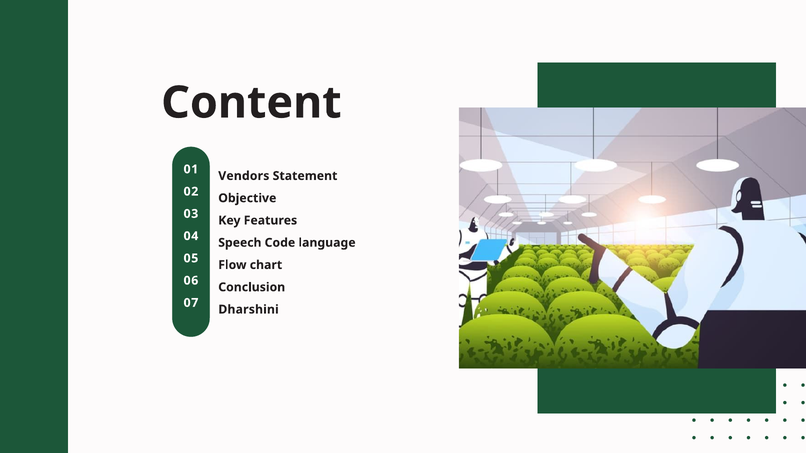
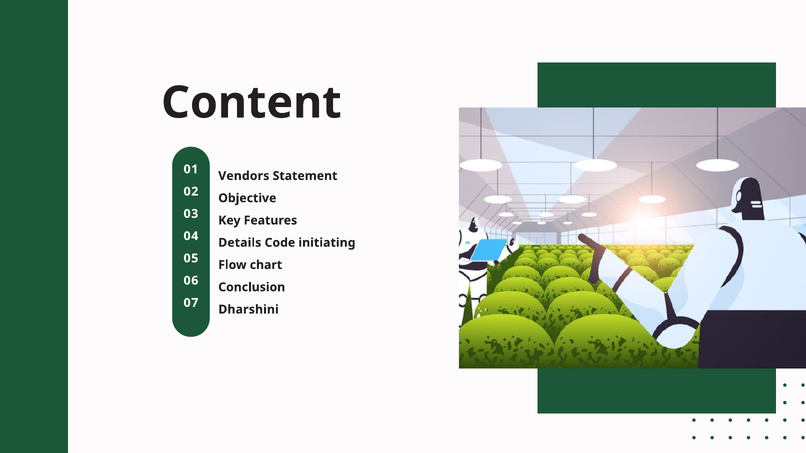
Speech: Speech -> Details (240, 243)
language: language -> initiating (327, 243)
